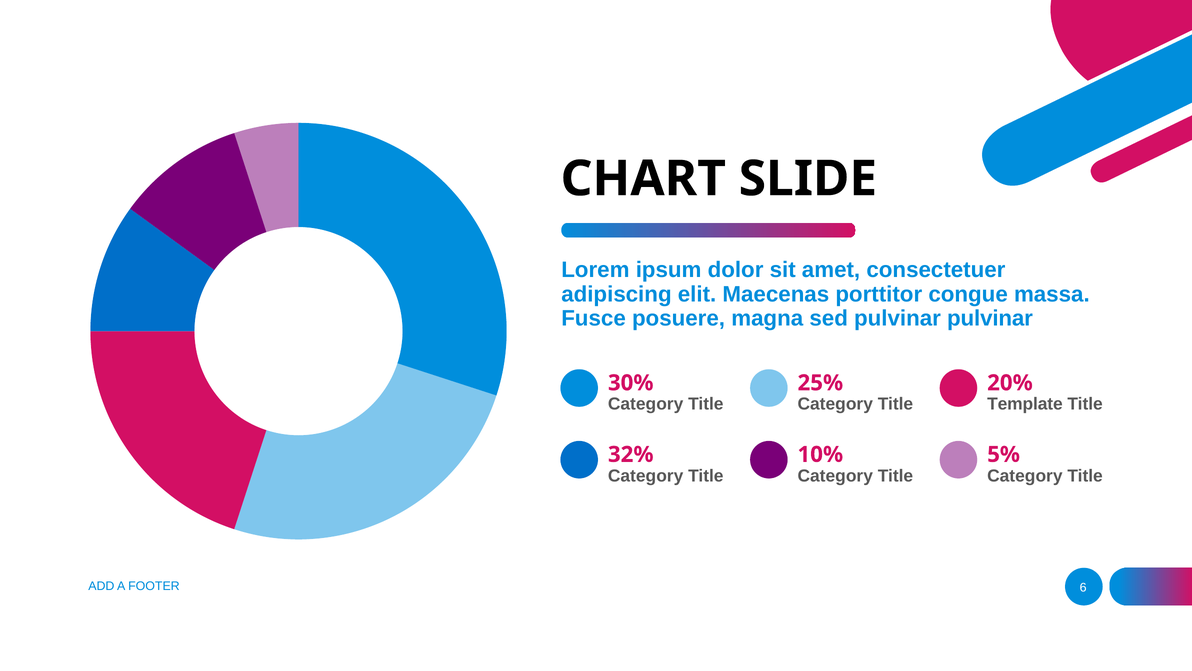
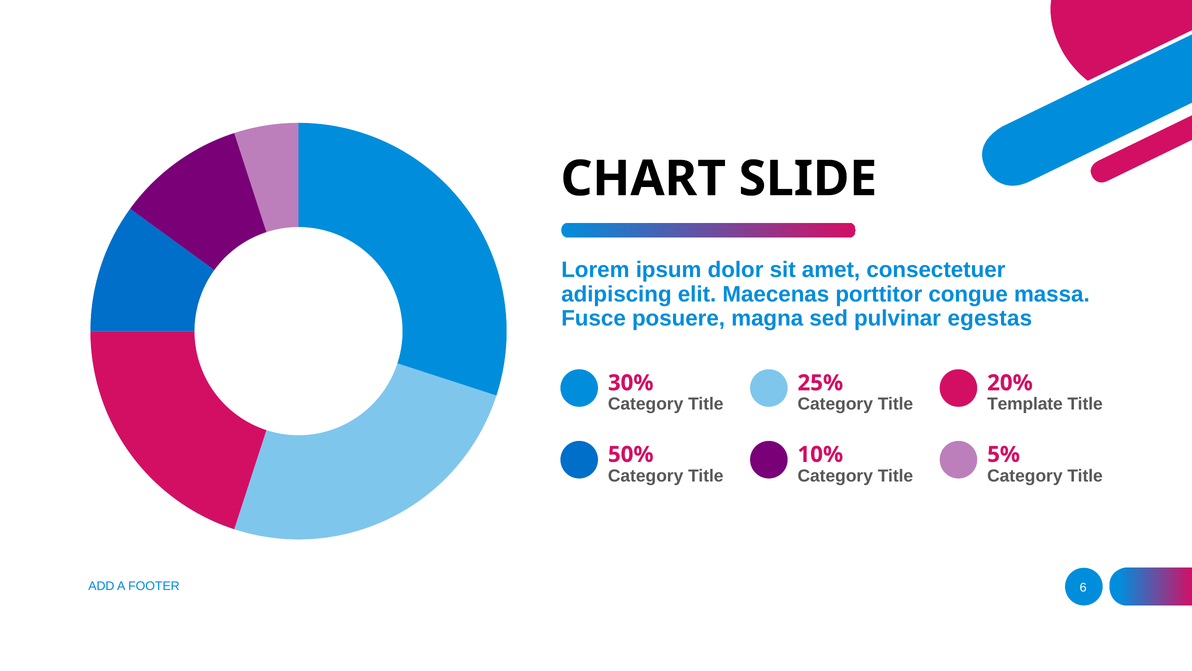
pulvinar pulvinar: pulvinar -> egestas (990, 318)
32%: 32% -> 50% (631, 454)
